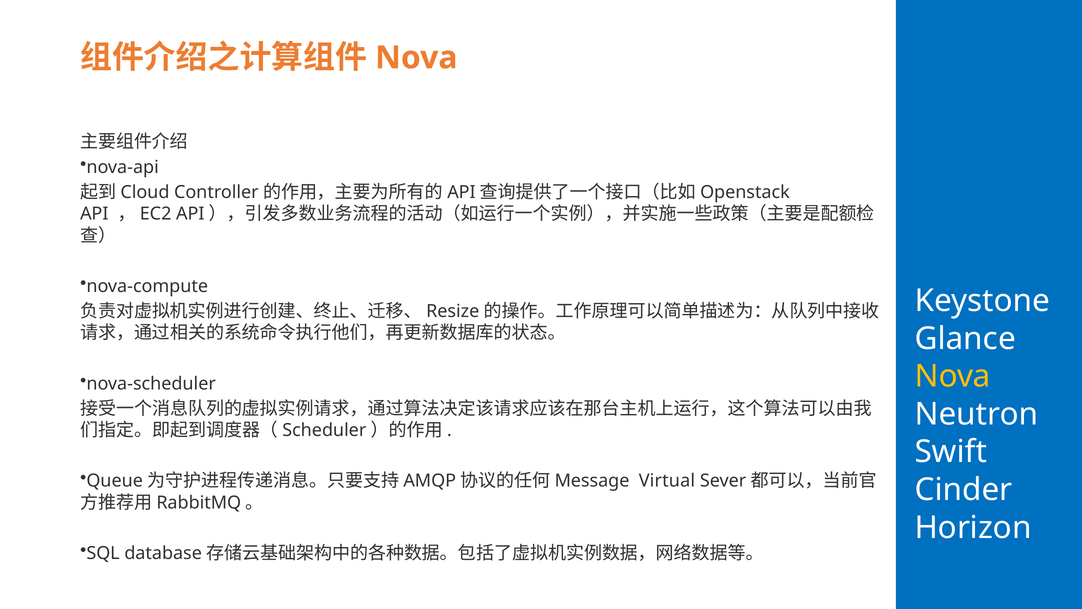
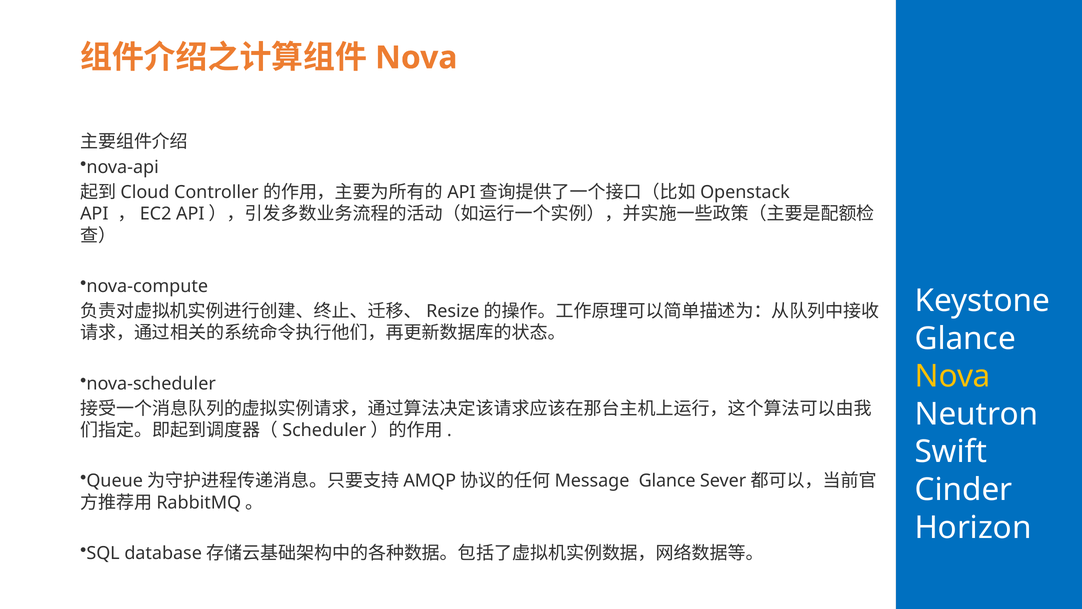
Virtual: Virtual -> Glance (667, 481)
